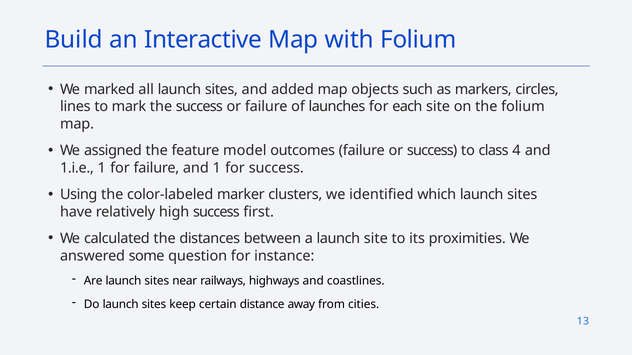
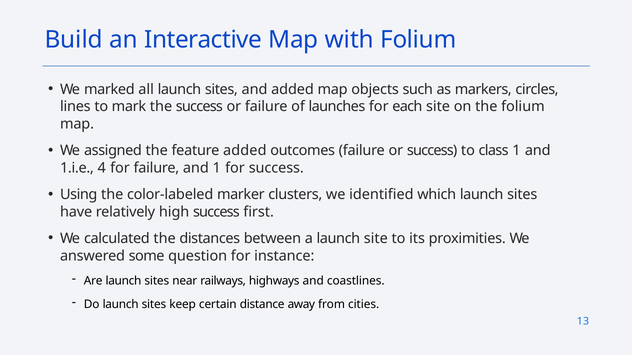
feature model: model -> added (245, 151)
class 4: 4 -> 1 (516, 151)
1.i.e 1: 1 -> 4 (102, 168)
